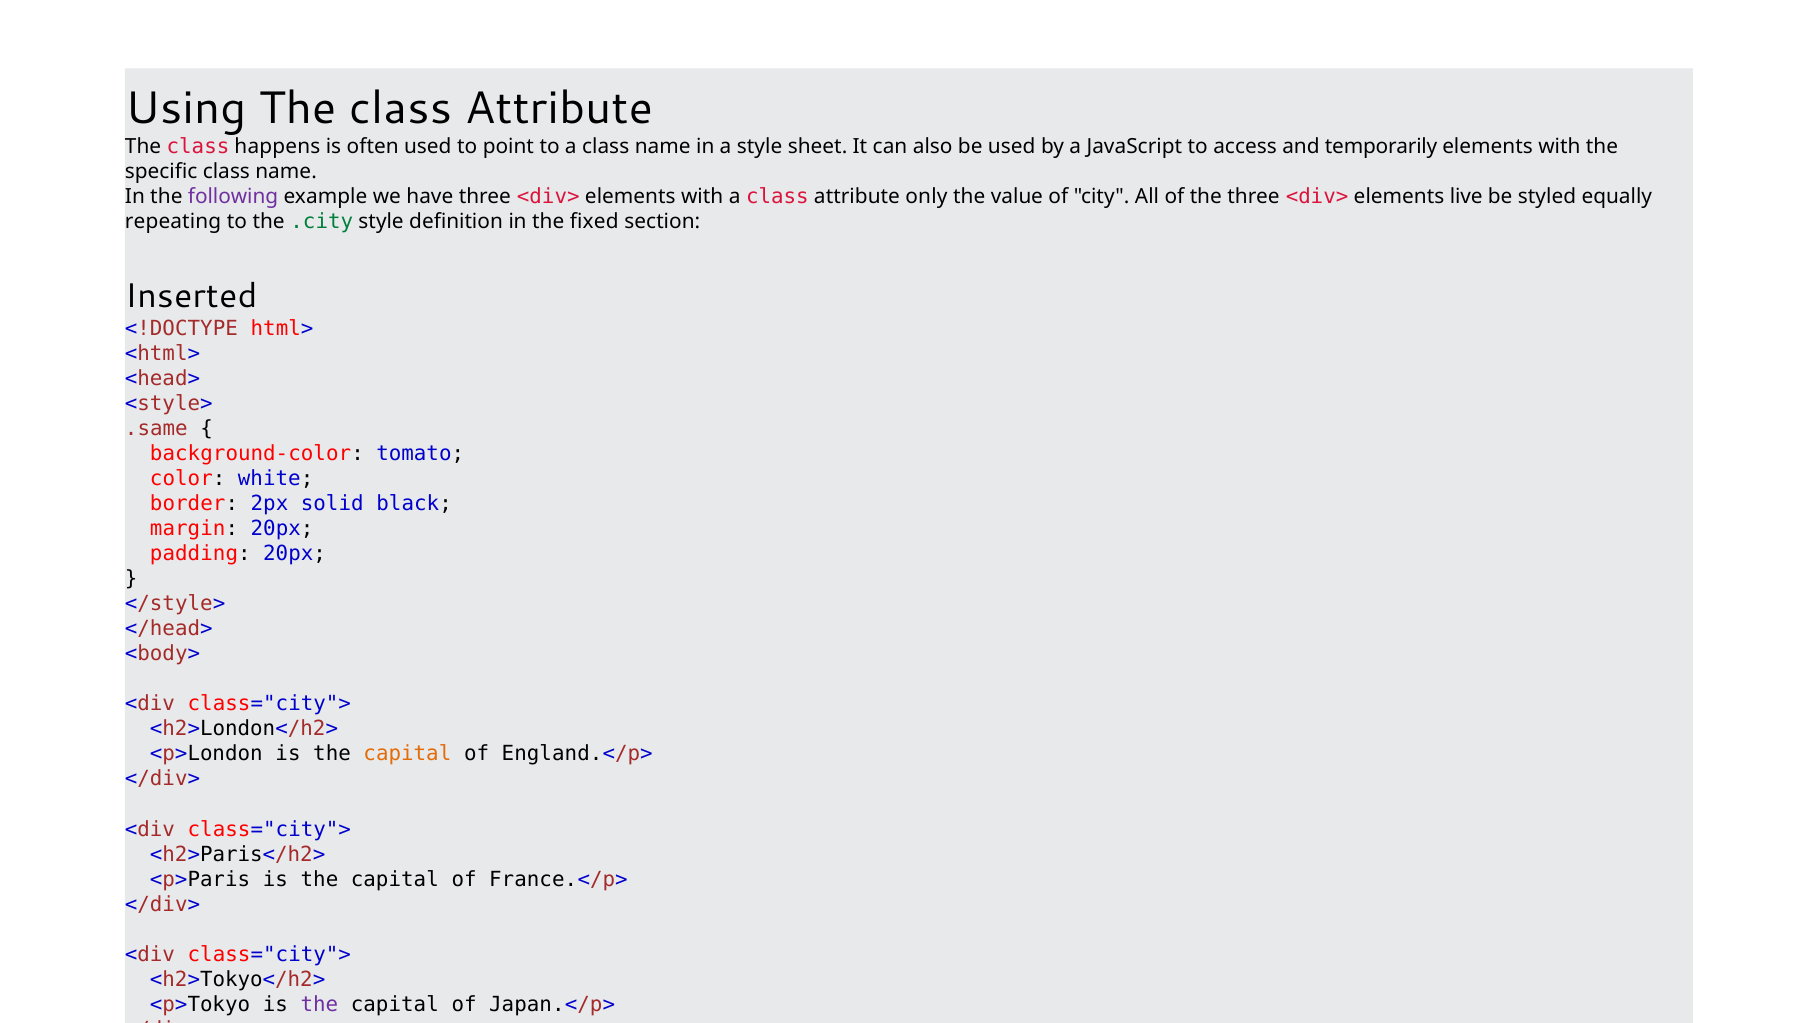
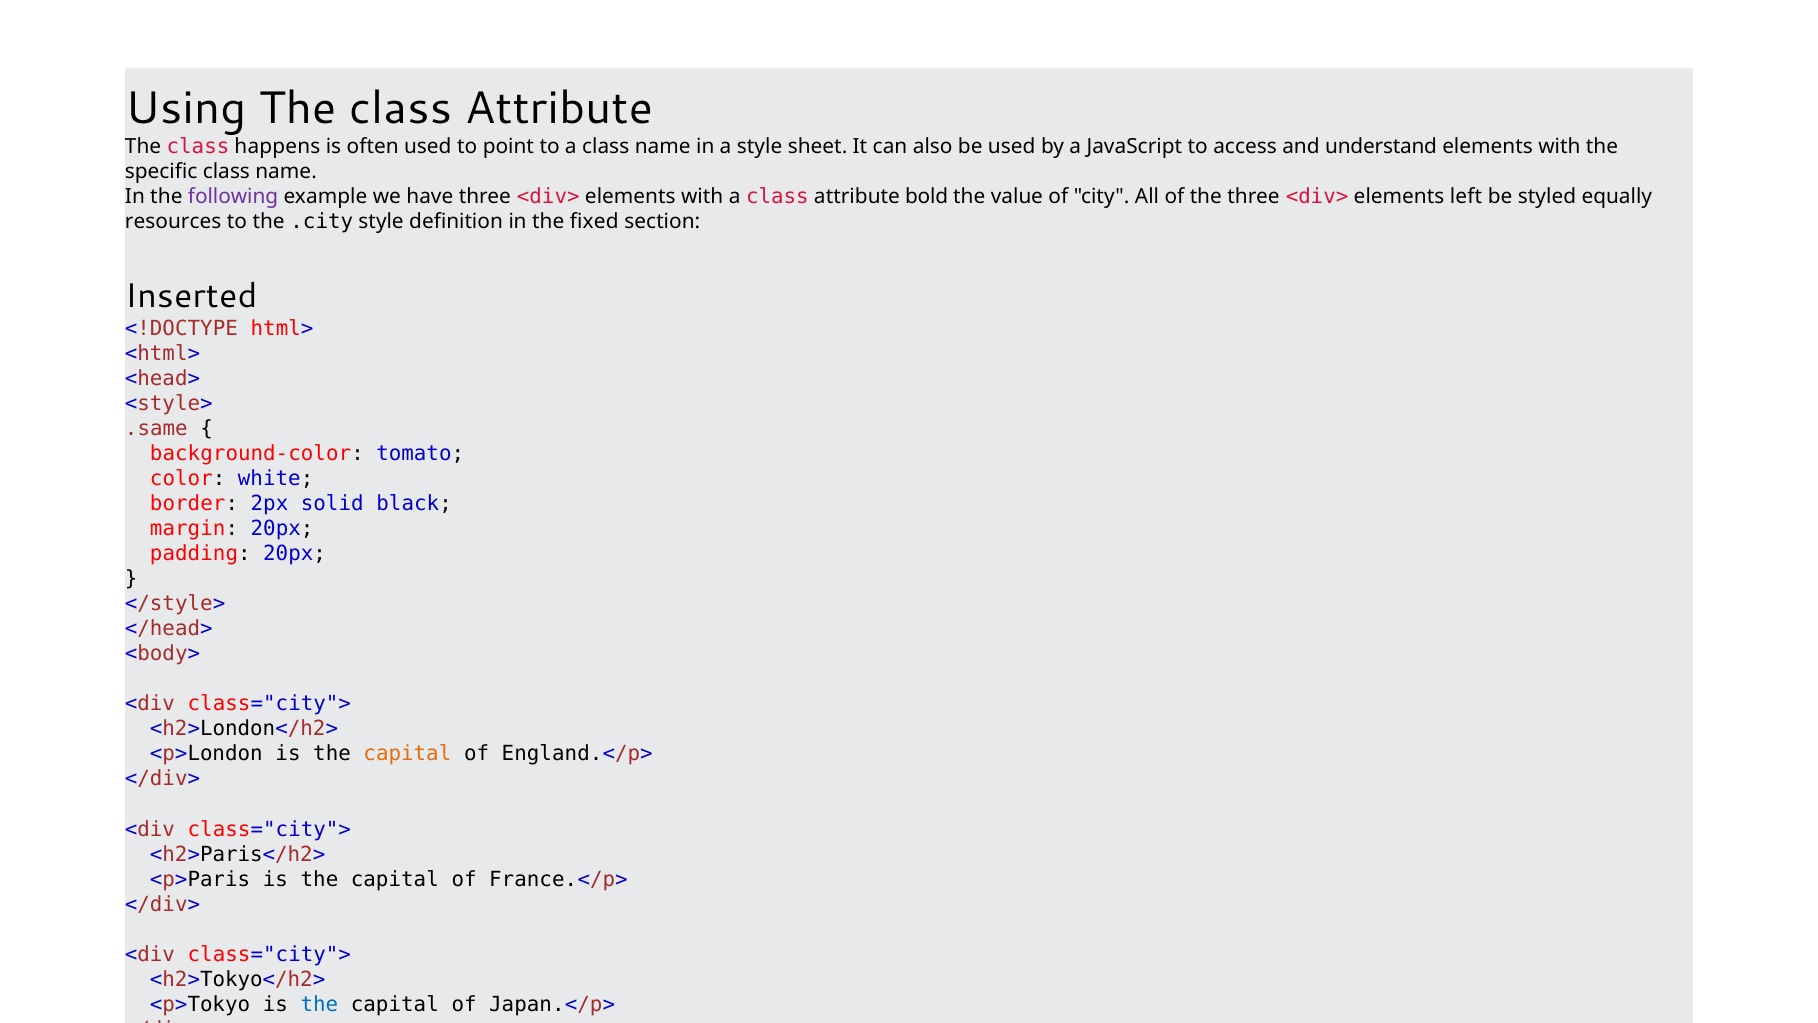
temporarily: temporarily -> understand (1381, 147)
only: only -> bold (927, 197)
live: live -> left (1466, 197)
repeating: repeating -> resources (173, 222)
.city colour: green -> black (322, 222)
the colour: purple -> blue (319, 1004)
